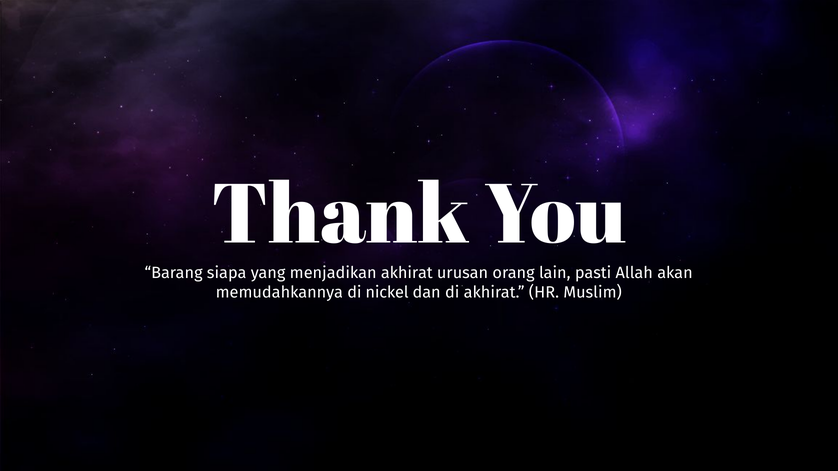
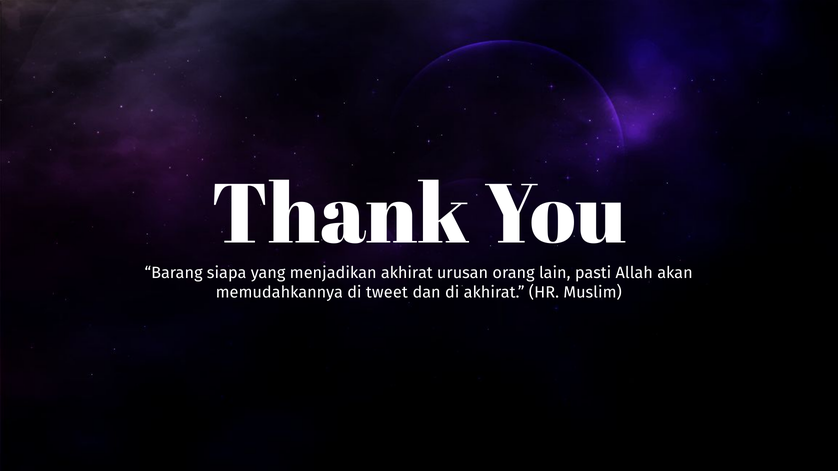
nickel: nickel -> tweet (387, 293)
